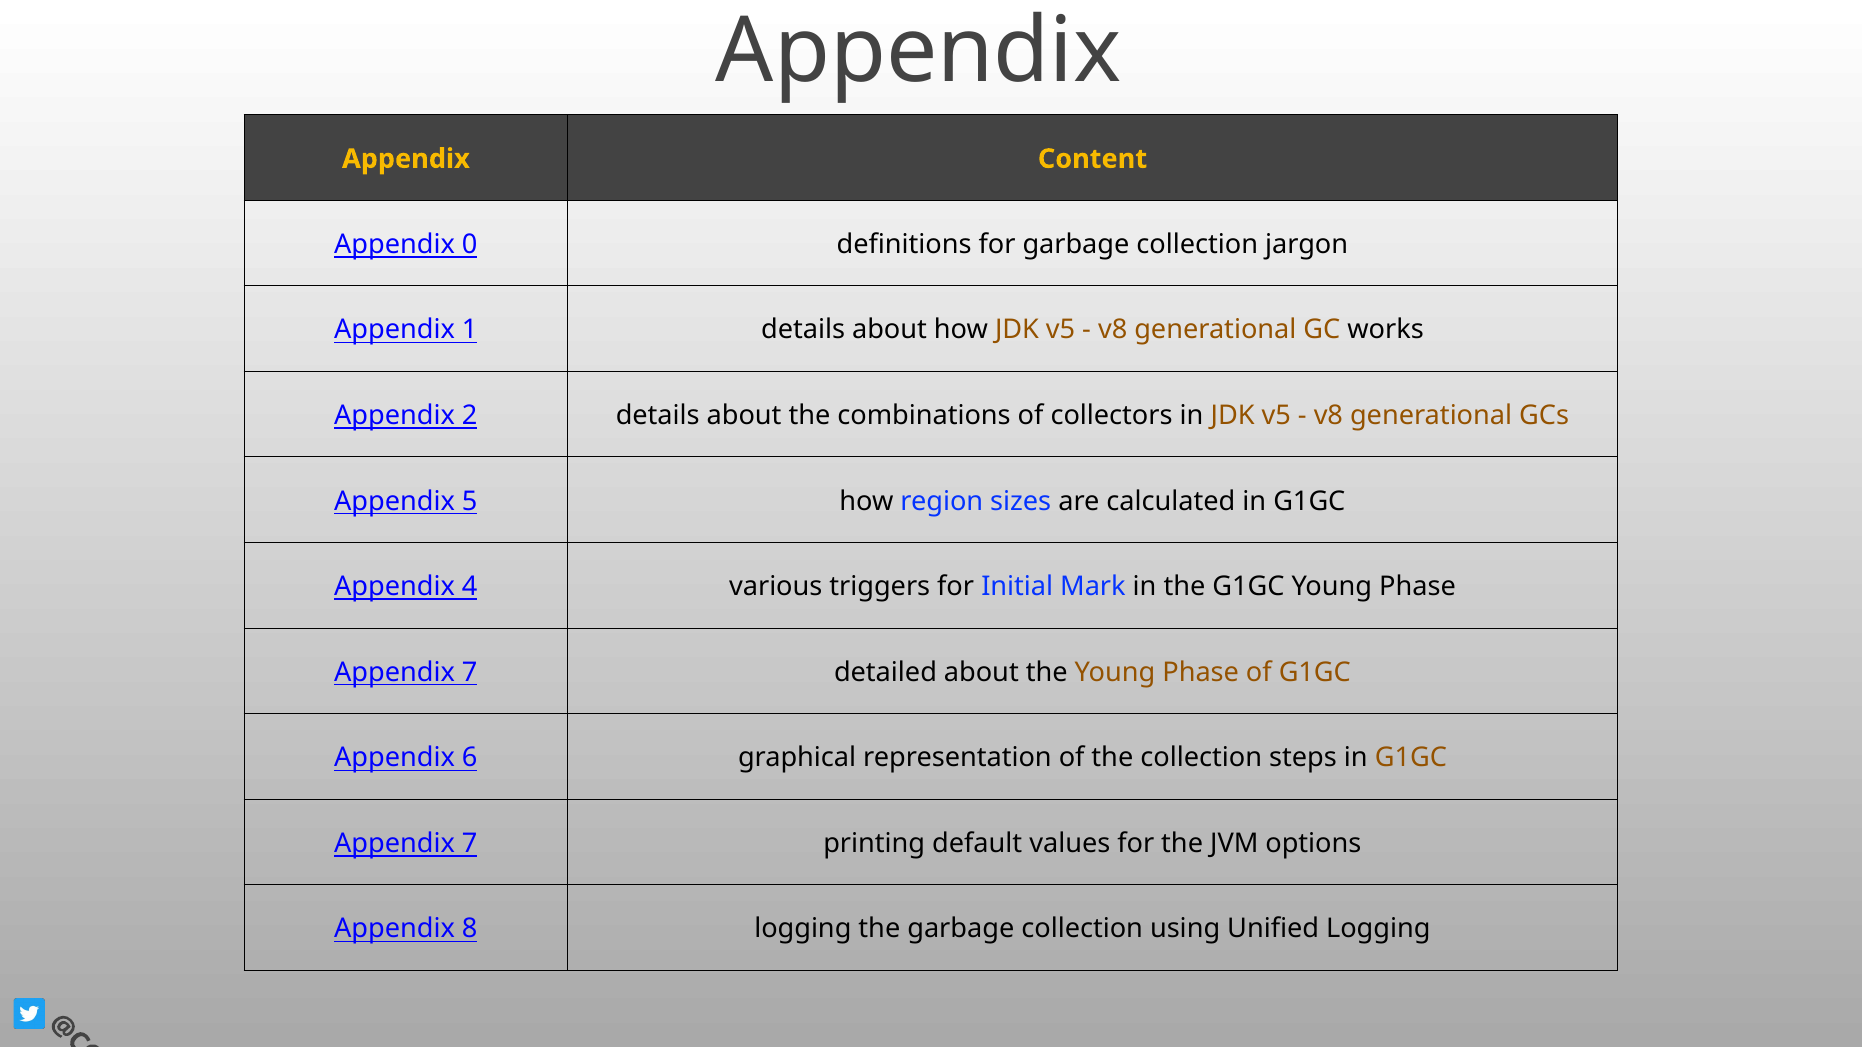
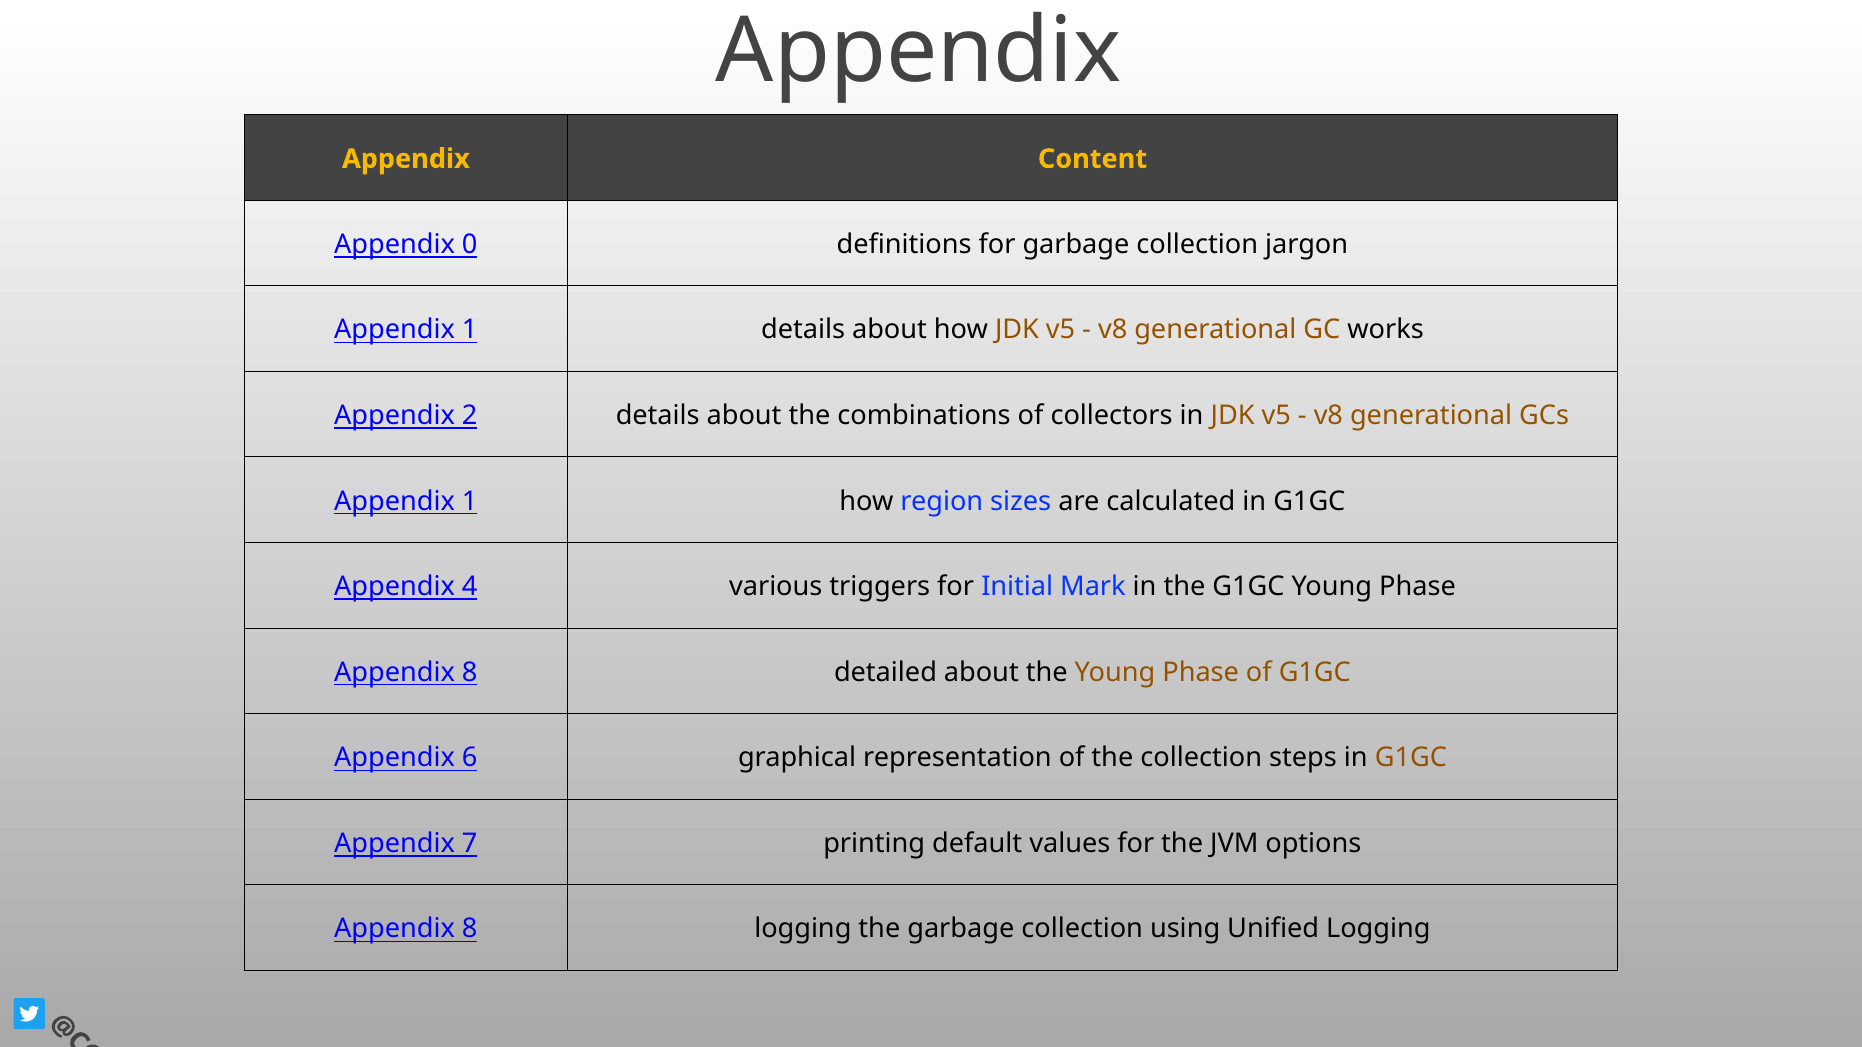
5: 5 -> 1 (470, 501)
7: 7 -> 8 (470, 673)
